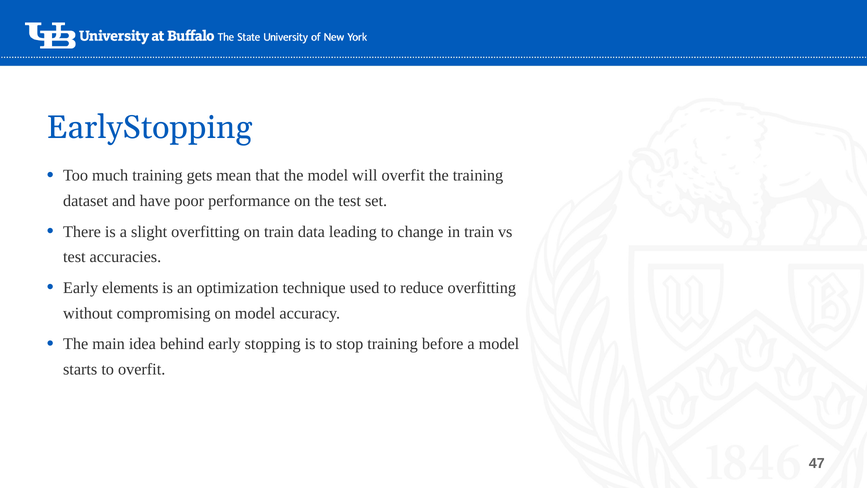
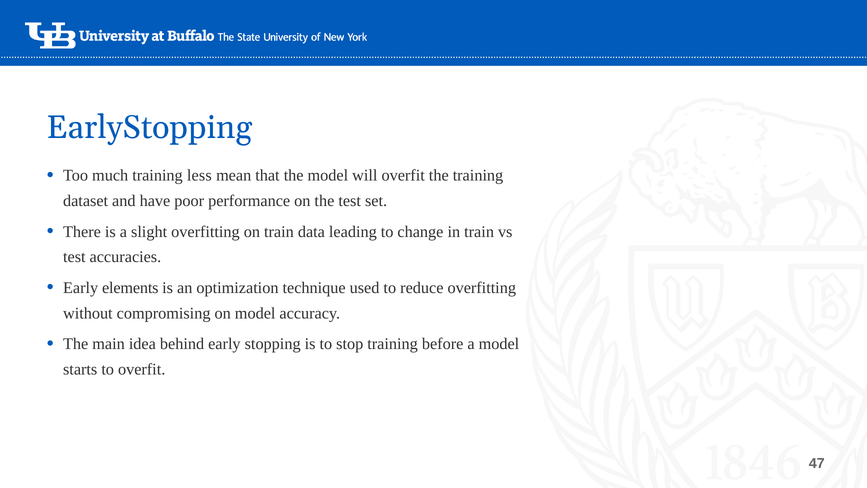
gets: gets -> less (199, 175)
